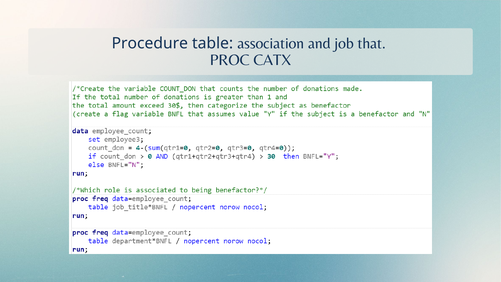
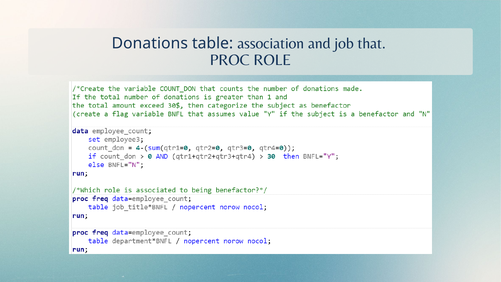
Procedure: Procedure -> Donations (150, 43)
CATX: CATX -> ROLE (272, 60)
